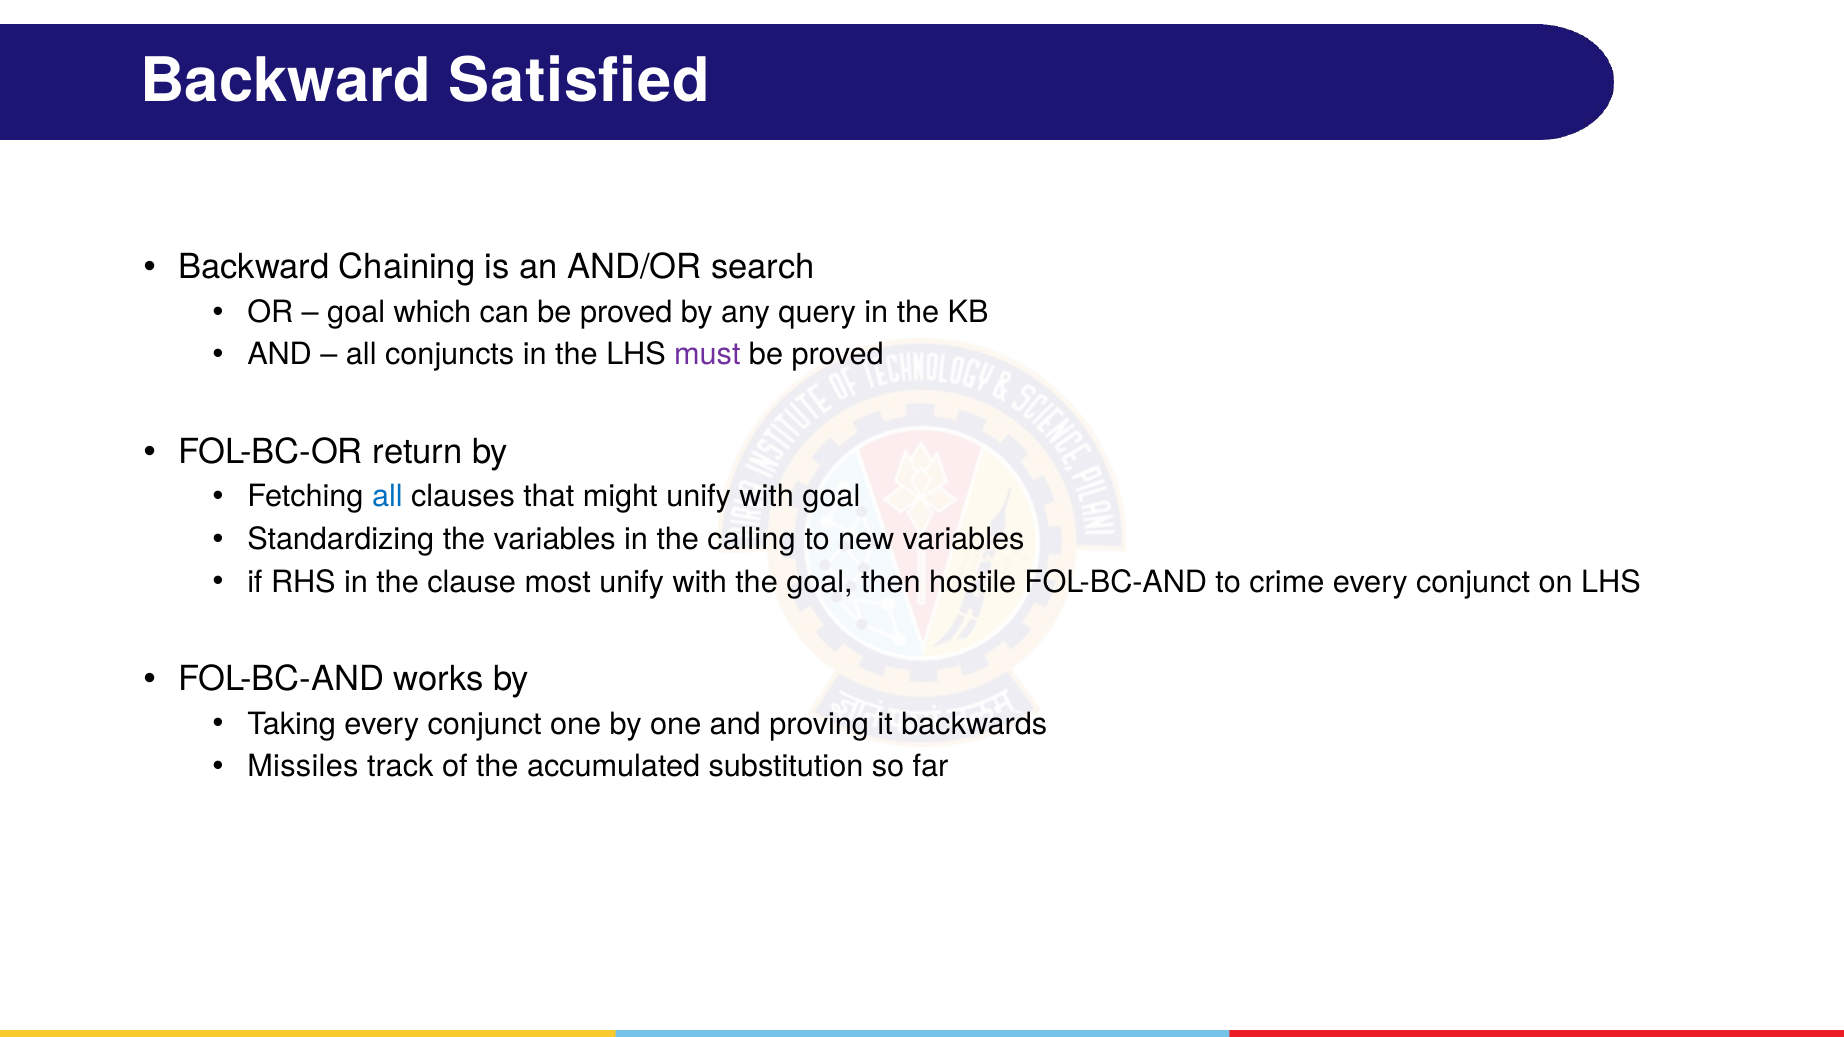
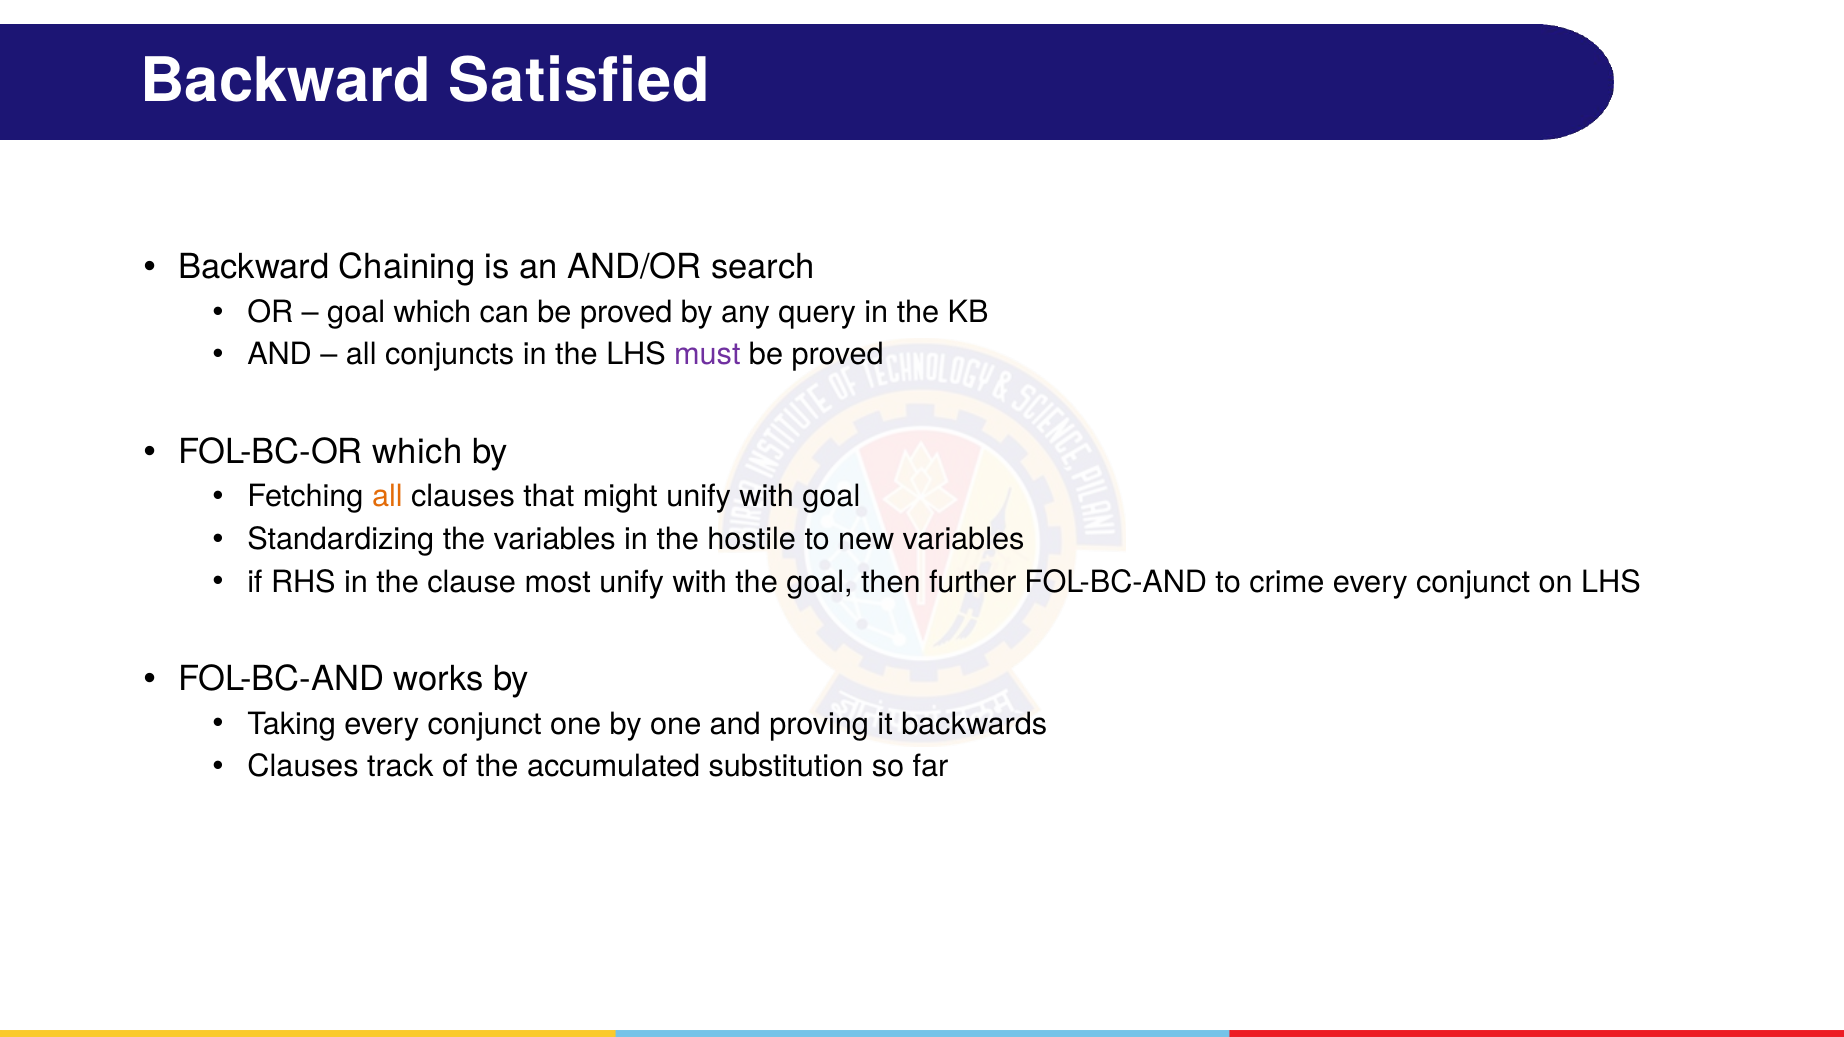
FOL-BC-OR return: return -> which (417, 452)
all colour: blue -> orange (387, 497)
calling: calling -> hostile (752, 540)
hostile: hostile -> further (973, 582)
Missiles: Missiles -> Clauses (303, 767)
